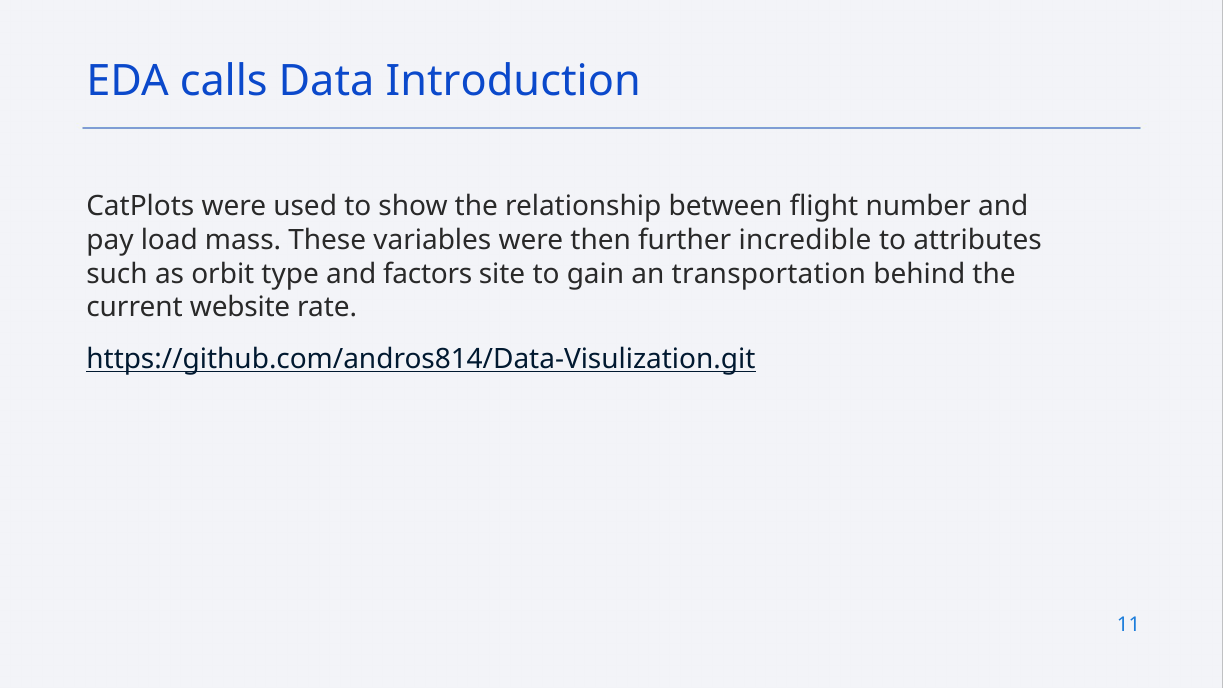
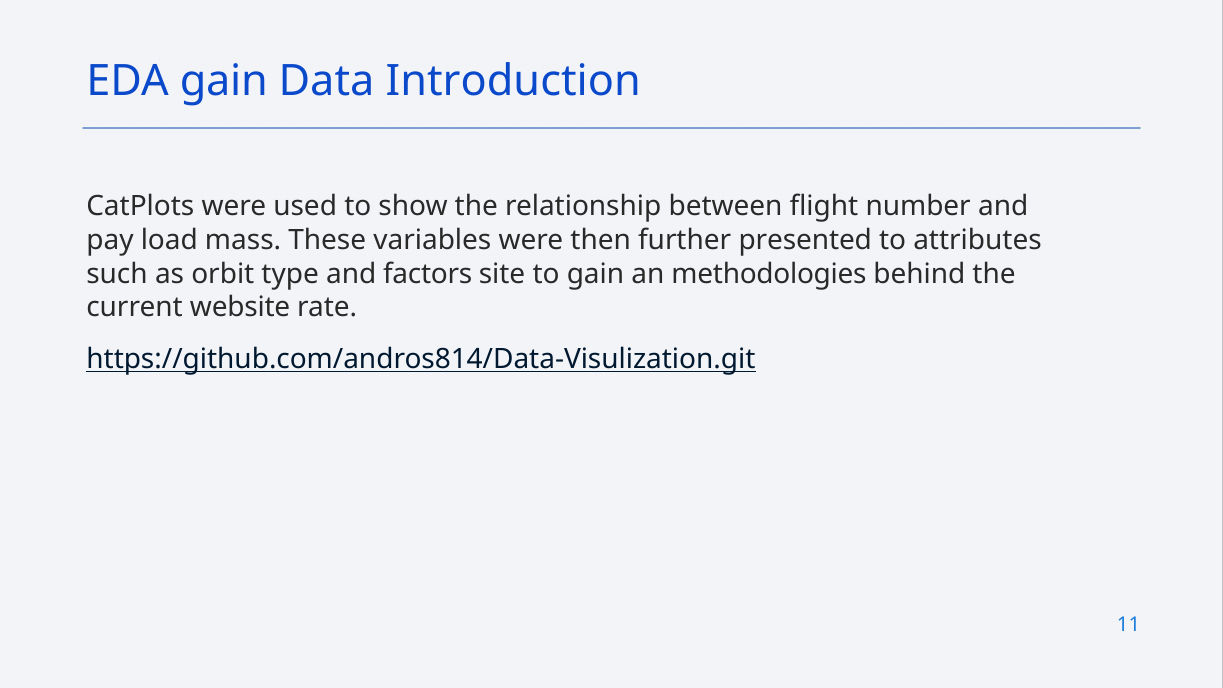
EDA calls: calls -> gain (224, 82)
incredible: incredible -> presented (805, 240)
transportation: transportation -> methodologies (769, 274)
